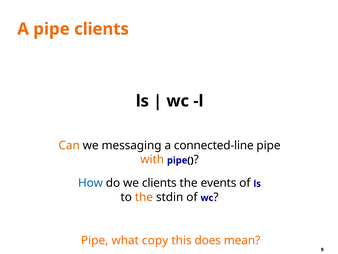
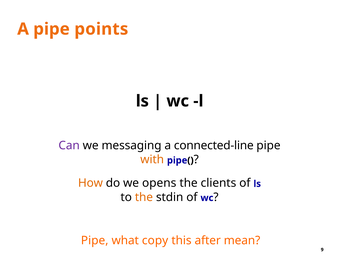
pipe clients: clients -> points (101, 29)
Can colour: orange -> purple (69, 145)
How colour: blue -> orange (90, 183)
we clients: clients -> opens (159, 183)
events: events -> clients (218, 183)
does: does -> after (208, 240)
